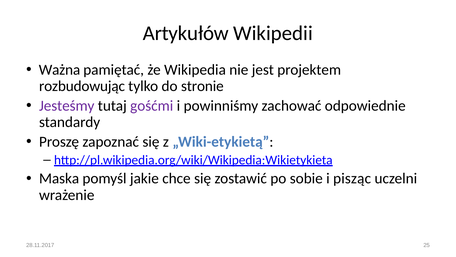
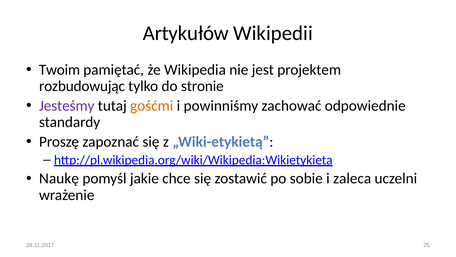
Ważna: Ważna -> Twoim (59, 70)
gośćmi colour: purple -> orange (152, 106)
Maska: Maska -> Naukę (59, 178)
pisząc: pisząc -> zaleca (352, 178)
